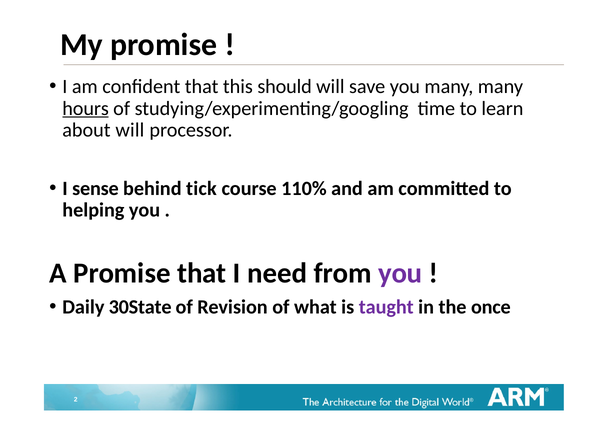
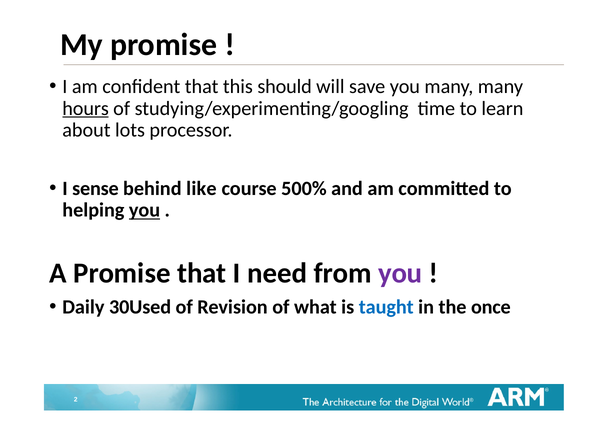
about will: will -> lots (130, 130)
tick: tick -> like (201, 188)
110%: 110% -> 500% (304, 188)
you underline: none -> present (145, 210)
30State: 30State -> 30Used (140, 307)
taught colour: purple -> blue (386, 307)
